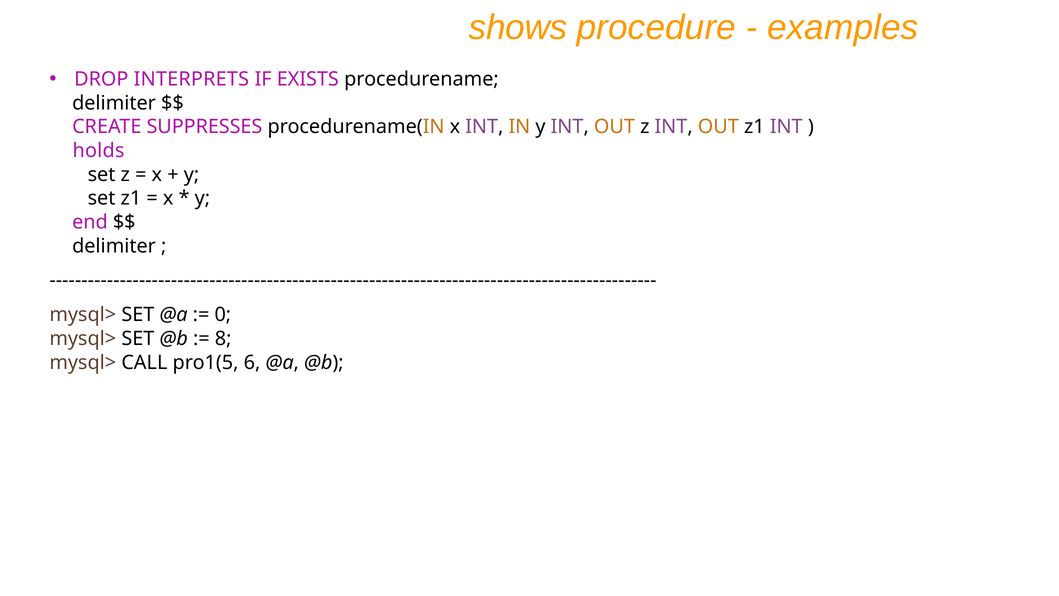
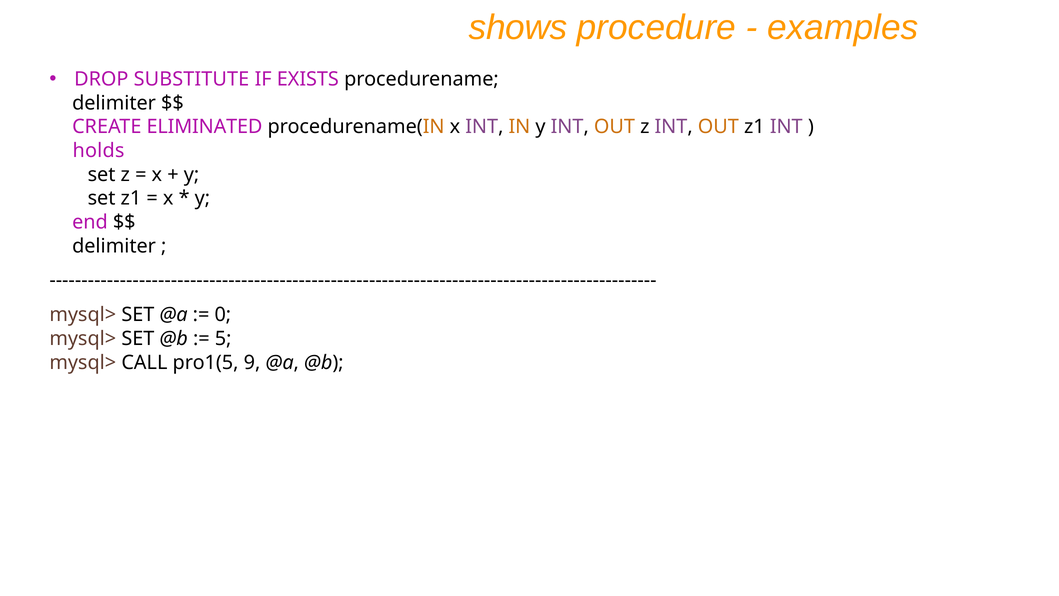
INTERPRETS: INTERPRETS -> SUBSTITUTE (191, 79)
SUPPRESSES: SUPPRESSES -> ELIMINATED (204, 127)
8: 8 -> 5 (223, 339)
6: 6 -> 9 (252, 362)
